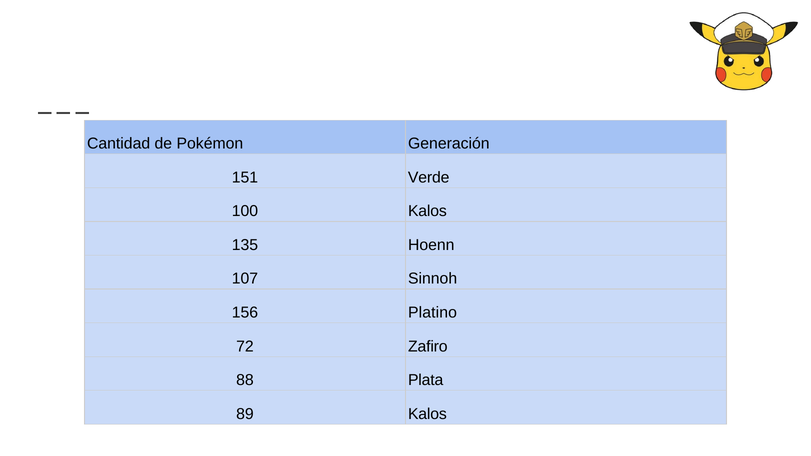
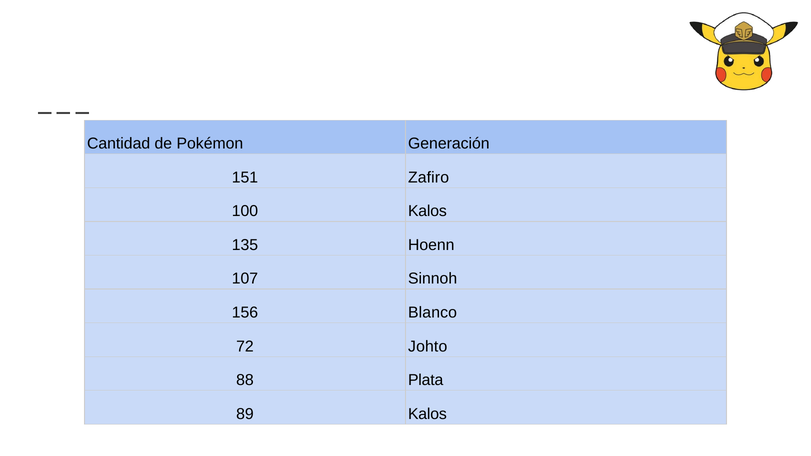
Verde: Verde -> Zafiro (429, 178)
Platino: Platino -> Blanco (433, 313)
Zafiro: Zafiro -> Johto (428, 346)
